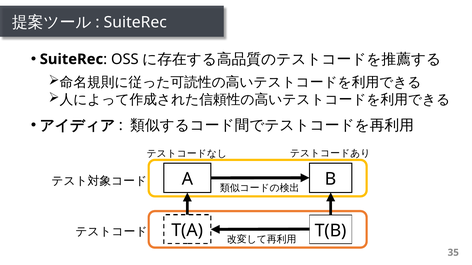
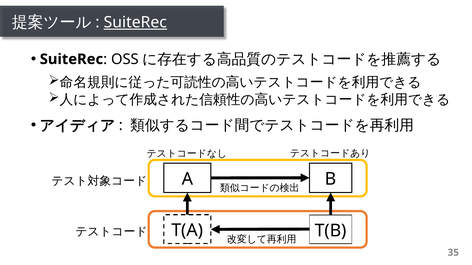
SuiteRec underline: none -> present (135, 23)
